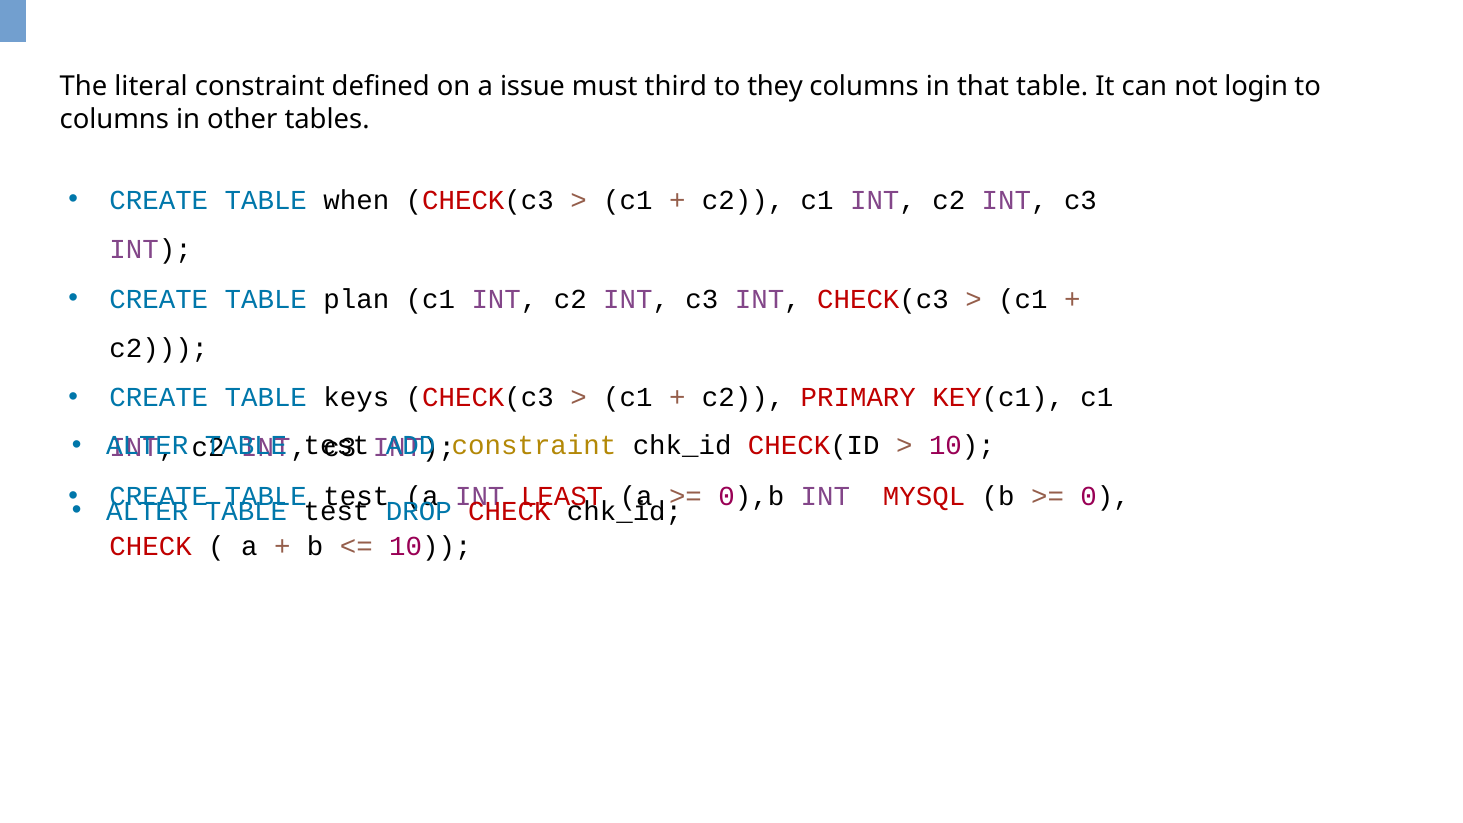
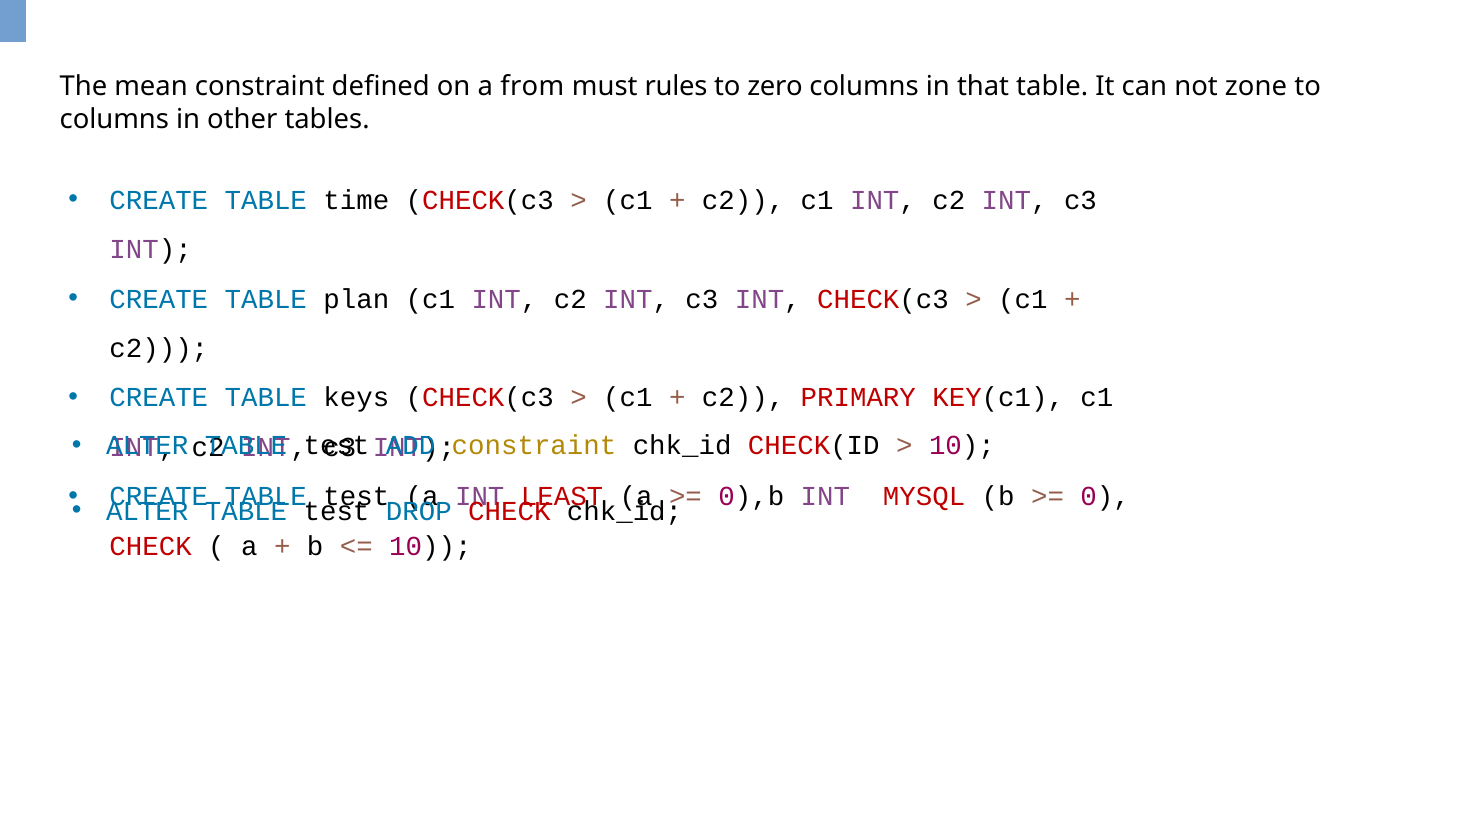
literal: literal -> mean (151, 87)
issue: issue -> from (532, 87)
third: third -> rules (676, 87)
they: they -> zero (775, 87)
login: login -> zone (1256, 87)
when: when -> time (356, 200)
